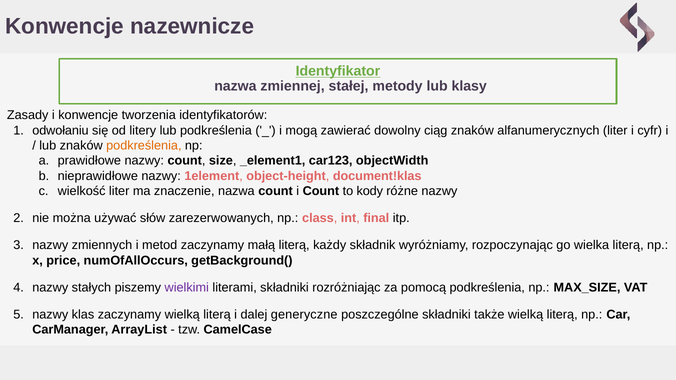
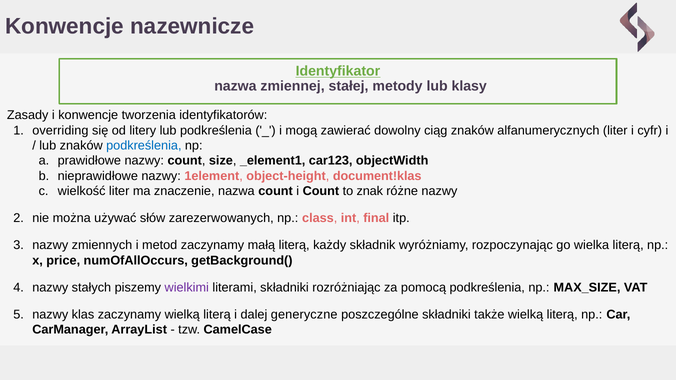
odwołaniu: odwołaniu -> overriding (60, 130)
podkreślenia colour: orange -> blue (144, 146)
kody: kody -> znak (370, 191)
